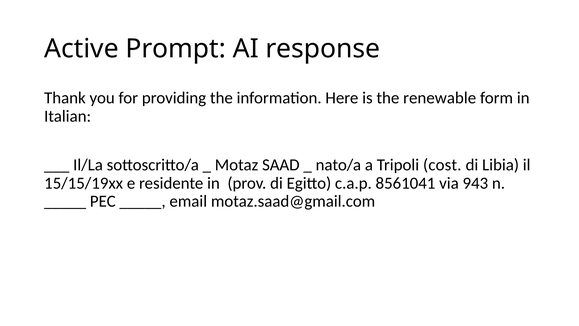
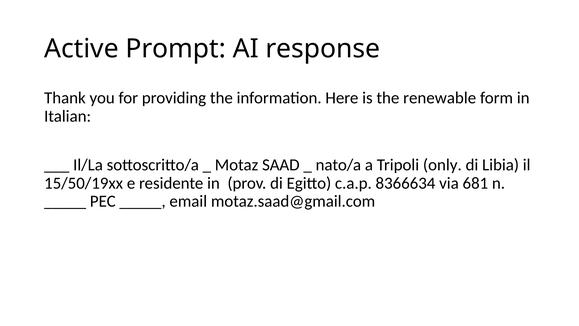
cost: cost -> only (442, 165)
15/15/19xx: 15/15/19xx -> 15/50/19xx (84, 183)
8561041: 8561041 -> 8366634 (405, 183)
943: 943 -> 681 (475, 183)
